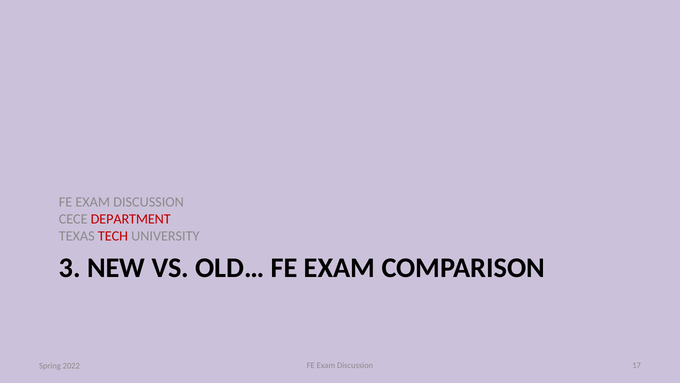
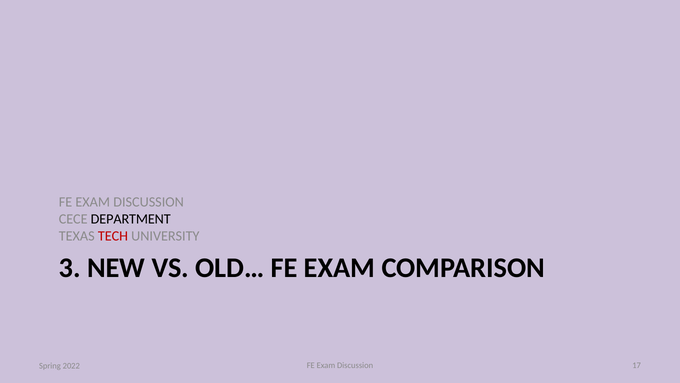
DEPARTMENT colour: red -> black (131, 219)
